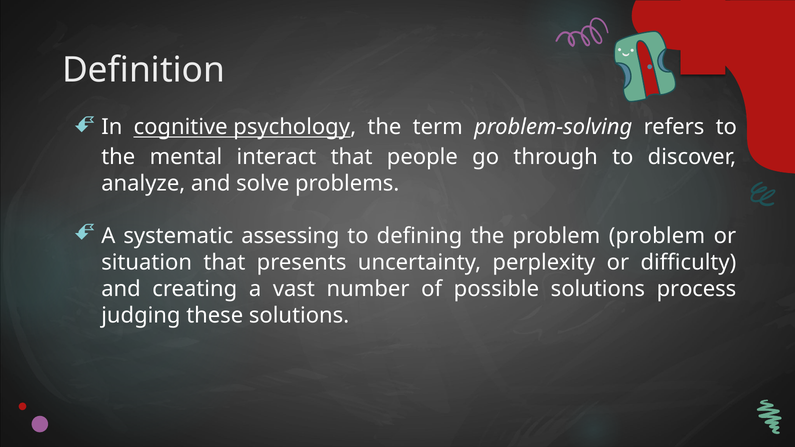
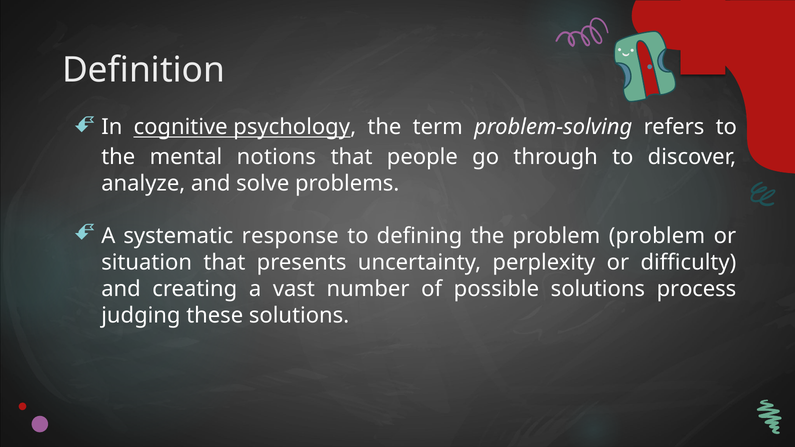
interact: interact -> notions (276, 157)
assessing: assessing -> response (290, 236)
